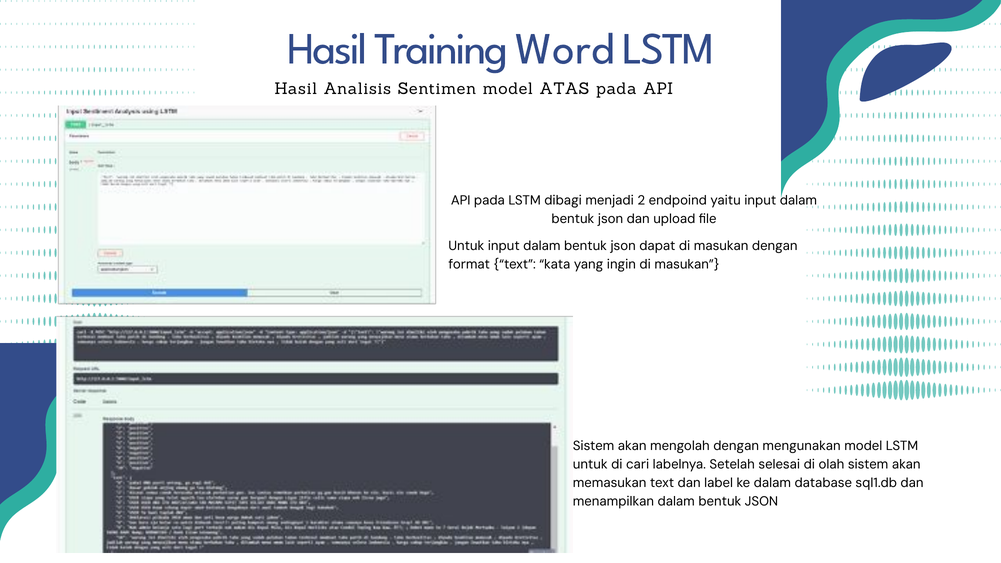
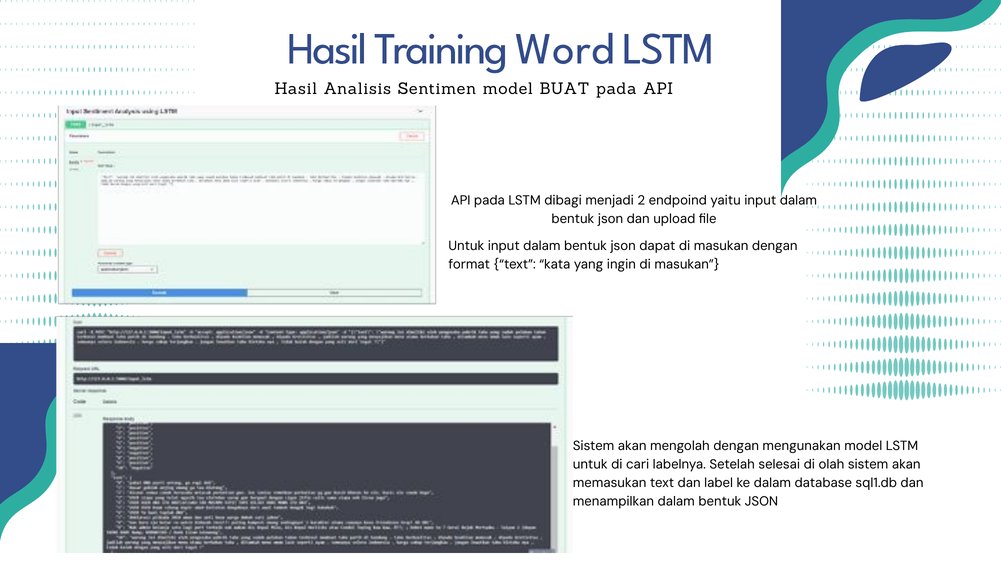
ATAS: ATAS -> BUAT (564, 89)
